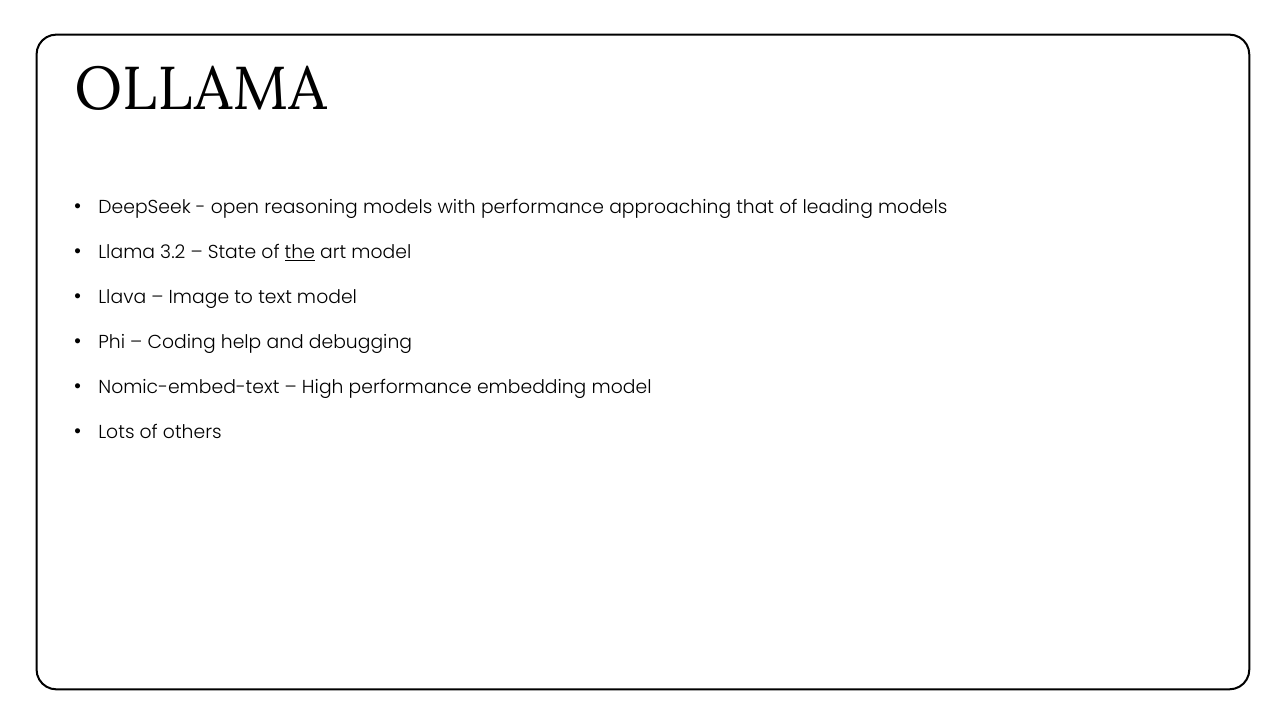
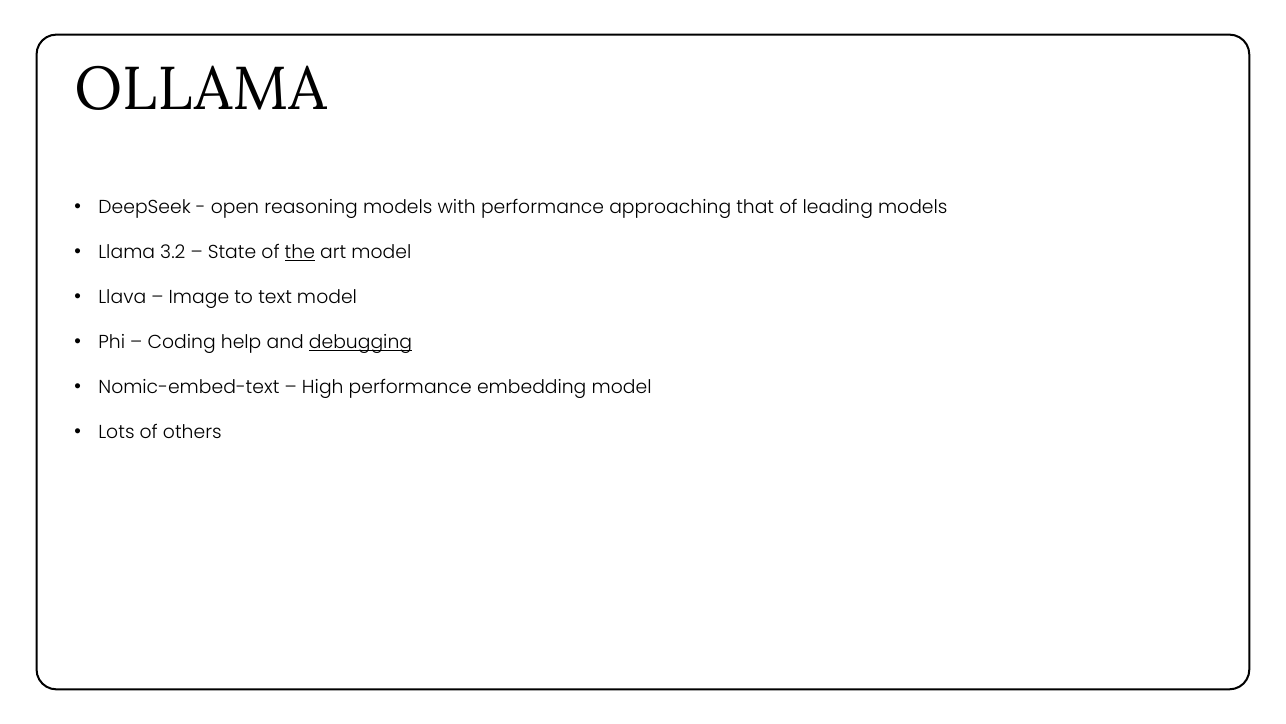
debugging underline: none -> present (361, 342)
